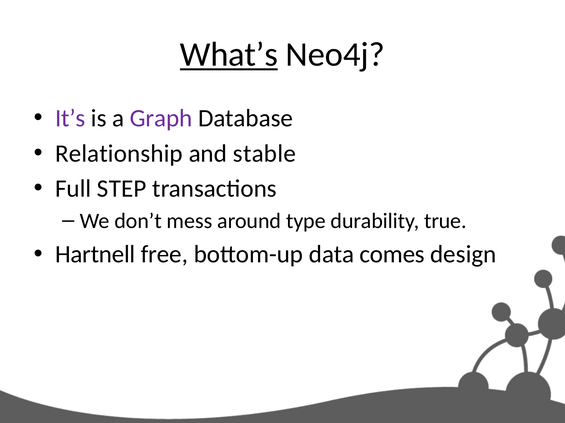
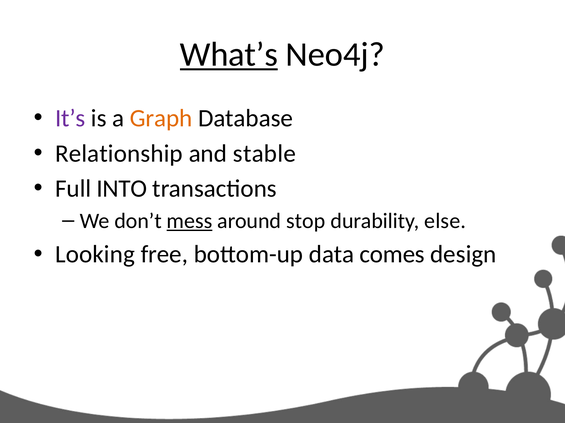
Graph colour: purple -> orange (161, 119)
STEP: STEP -> INTO (122, 189)
mess underline: none -> present (189, 221)
type: type -> stop (306, 221)
true: true -> else (445, 221)
Hartnell: Hartnell -> Looking (95, 255)
